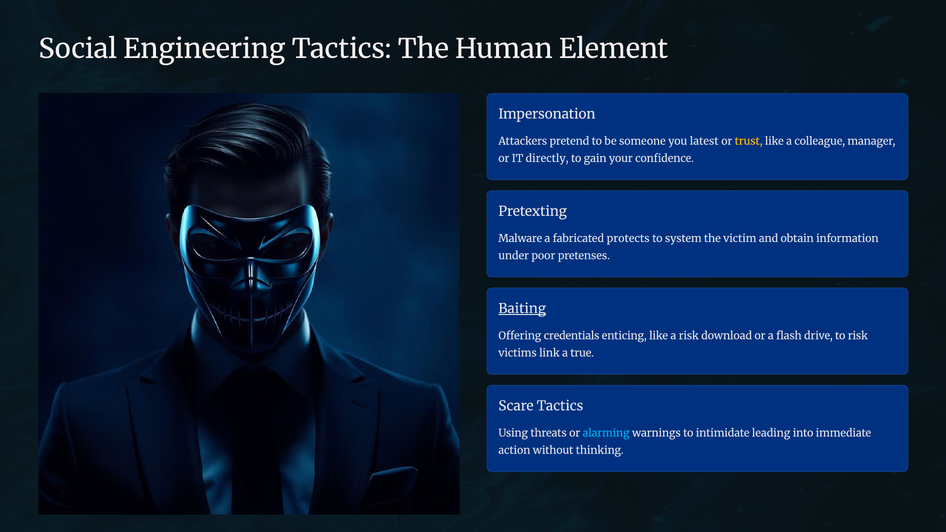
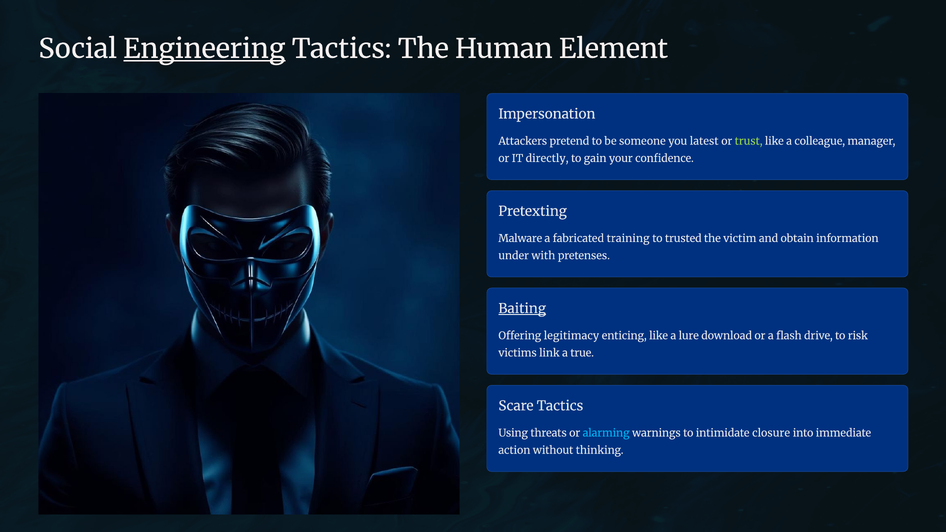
Engineering underline: none -> present (204, 49)
trust colour: yellow -> light green (749, 141)
protects: protects -> training (628, 239)
system: system -> trusted (683, 239)
poor: poor -> with (543, 256)
credentials: credentials -> legitimacy (571, 336)
a risk: risk -> lure (689, 336)
leading: leading -> closure (771, 433)
